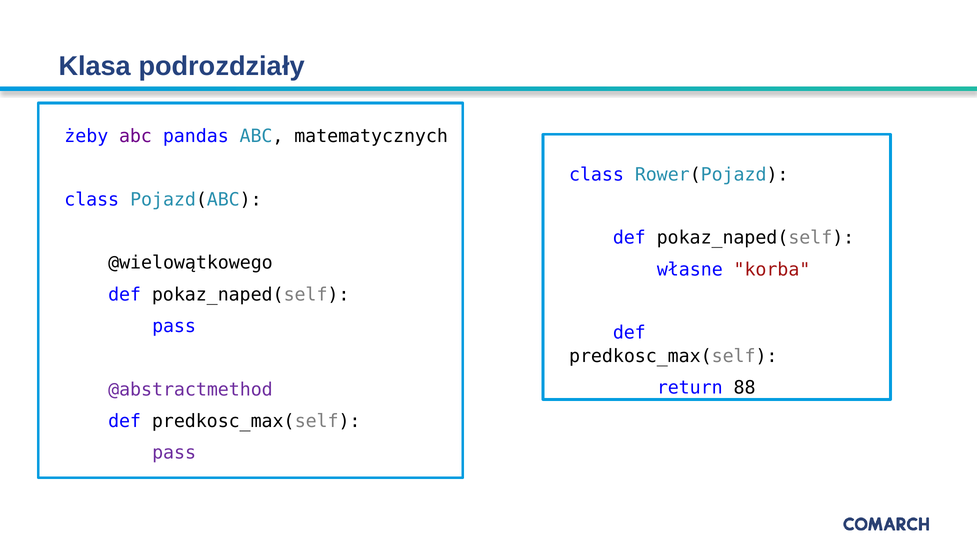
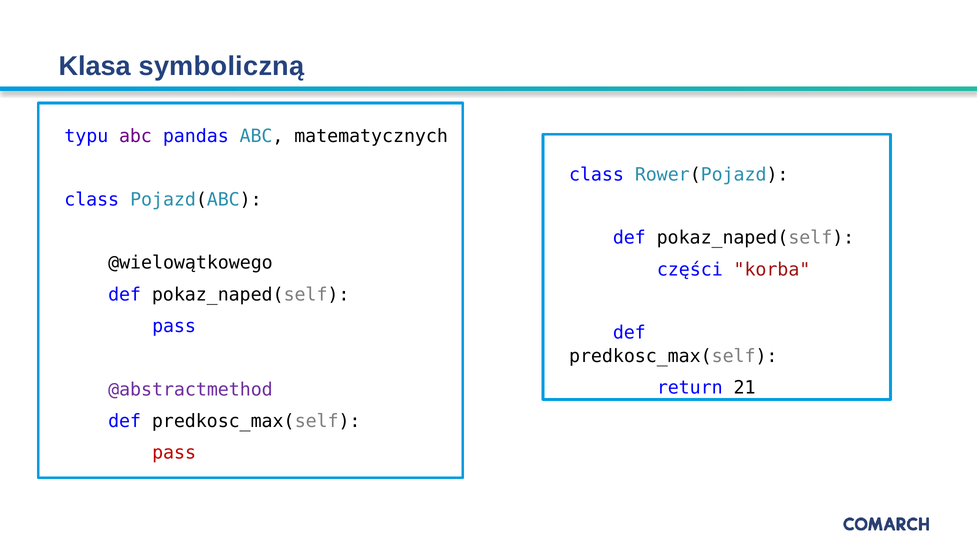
podrozdziały: podrozdziały -> symboliczną (222, 66)
żeby: żeby -> typu (86, 136)
własne: własne -> części (690, 269)
88: 88 -> 21 (745, 388)
pass colour: purple -> red (174, 452)
